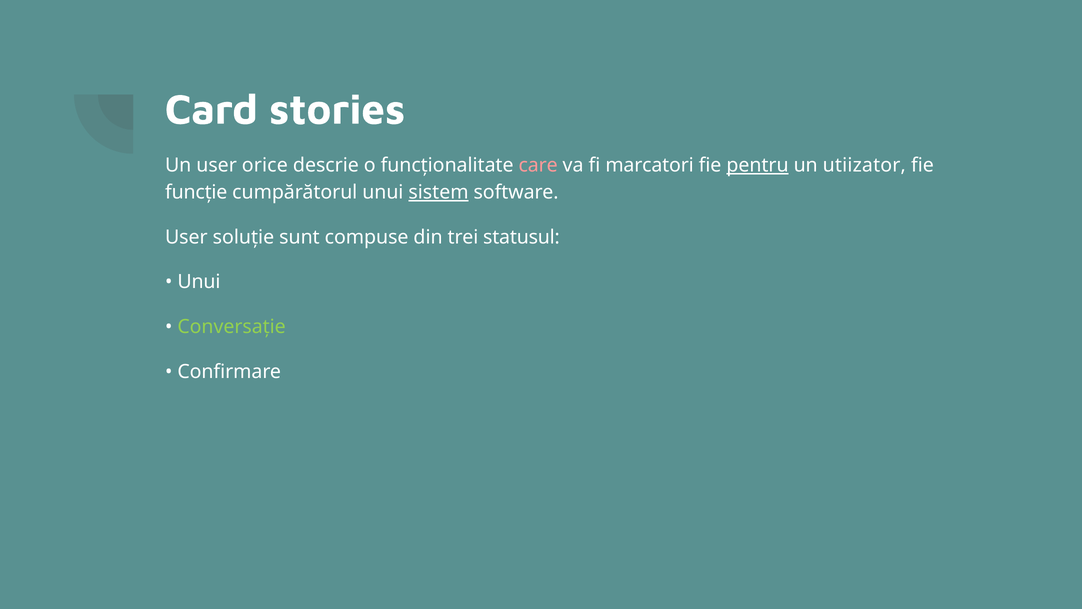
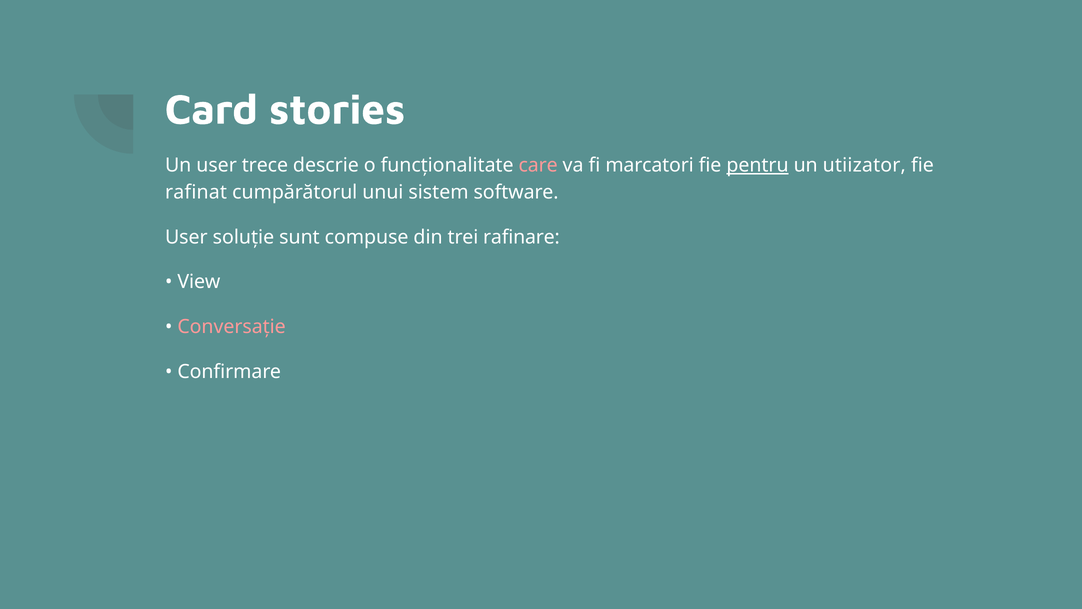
orice: orice -> trece (265, 165)
funcție: funcție -> rafinat (196, 192)
sistem underline: present -> none (439, 192)
statusul: statusul -> rafinare (521, 237)
Unui: Unui -> View (199, 282)
Conversație colour: light green -> pink (232, 327)
